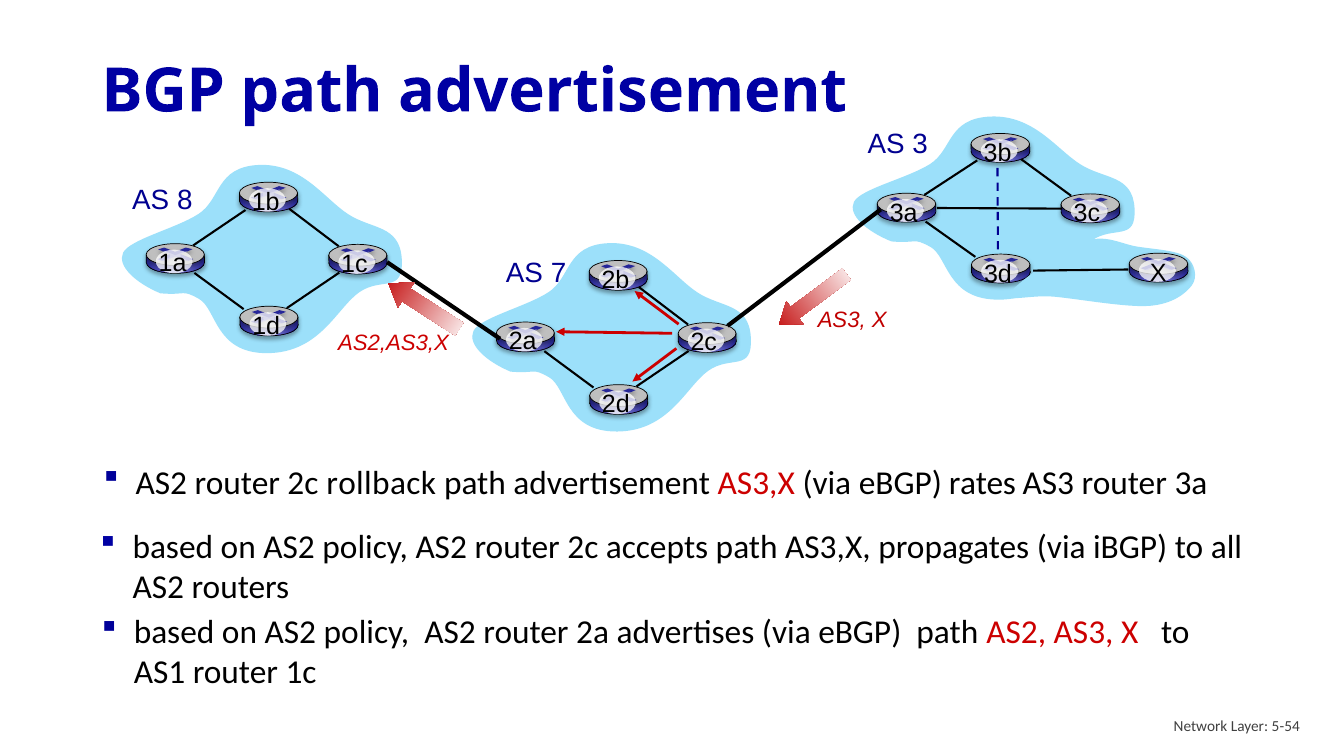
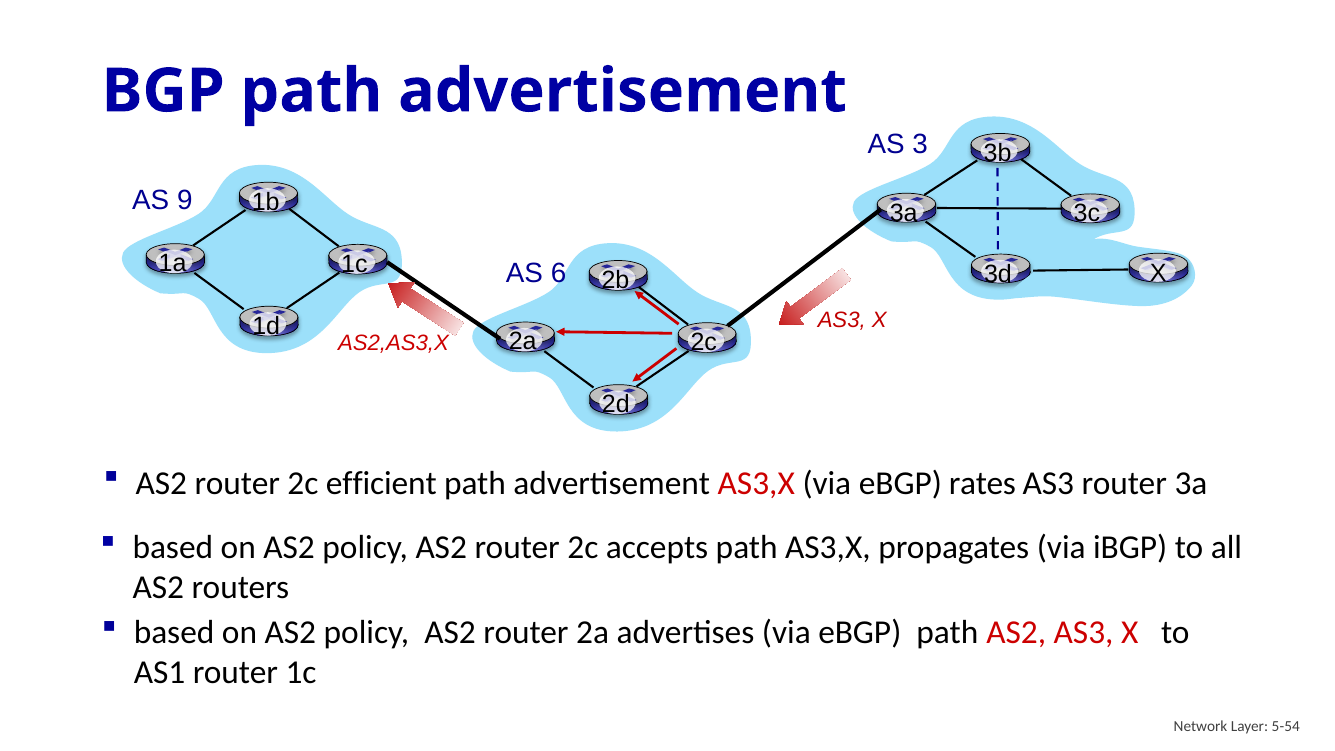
8: 8 -> 9 (185, 201)
7: 7 -> 6 (559, 273)
rollback: rollback -> efficient (381, 483)
